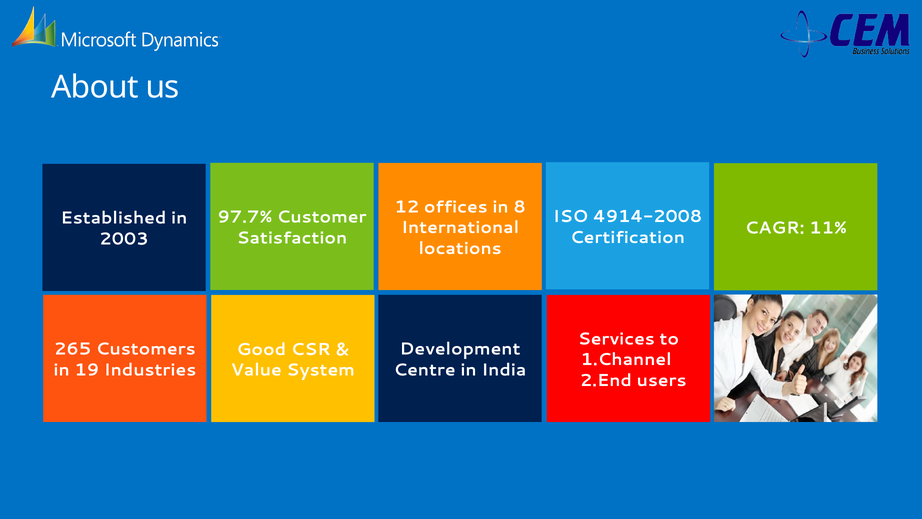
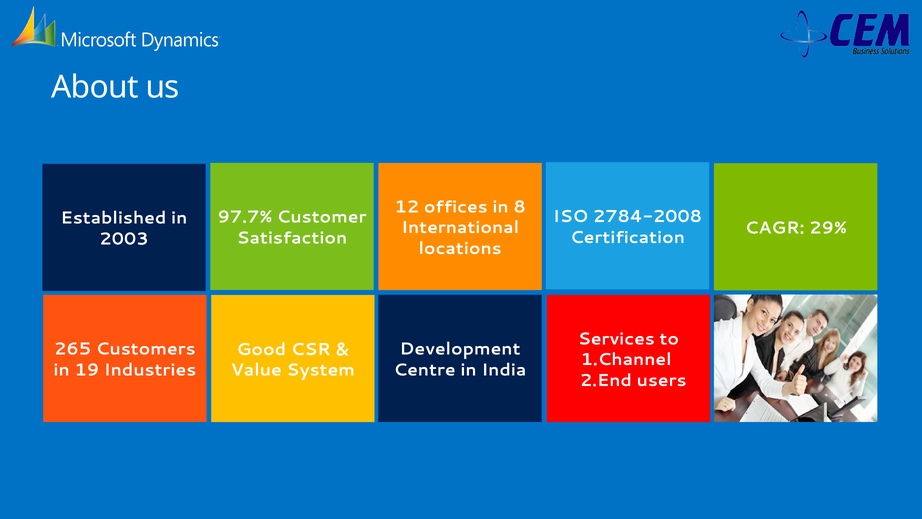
4914-2008: 4914-2008 -> 2784-2008 (648, 216)
11%: 11% -> 29% (828, 228)
